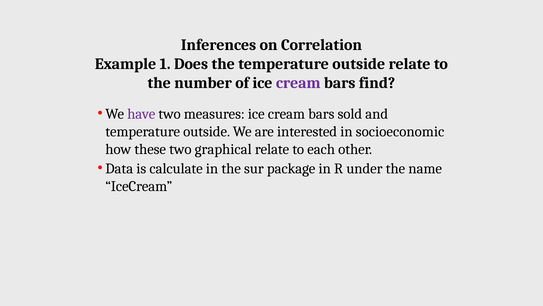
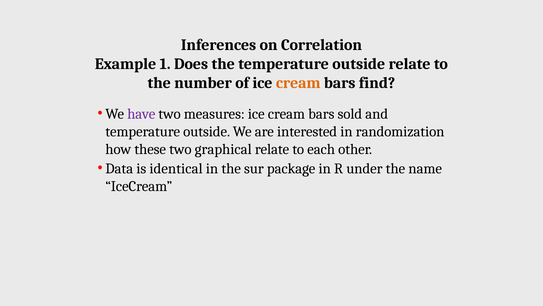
cream colour: purple -> orange (298, 83)
socioeconomic: socioeconomic -> randomization (400, 131)
calculate: calculate -> identical (176, 168)
